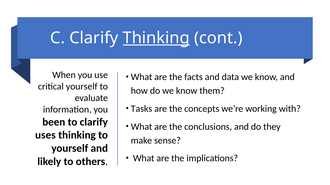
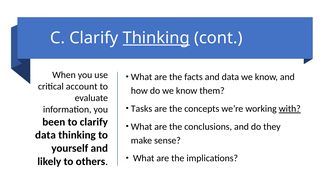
critical yourself: yourself -> account (82, 87)
with underline: none -> present (290, 109)
uses: uses -> data (45, 136)
